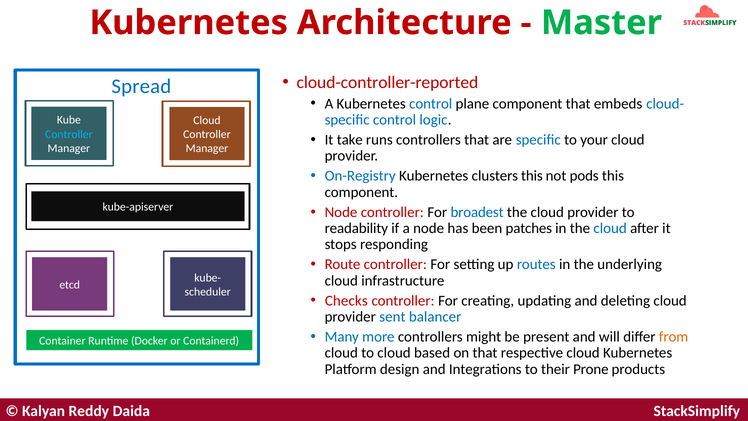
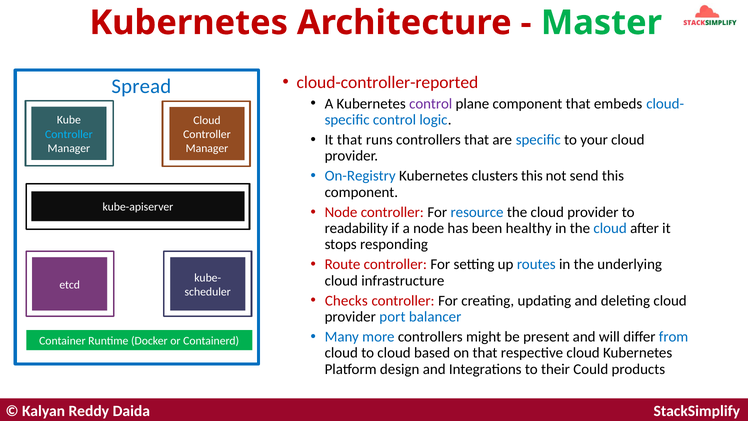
control colour: blue -> purple (431, 104)
It take: take -> that (350, 140)
pods: pods -> send (584, 176)
broadest: broadest -> resource (477, 212)
patches: patches -> healthy (529, 228)
sent: sent -> port (392, 317)
from colour: orange -> blue (674, 337)
Prone: Prone -> Could (591, 369)
